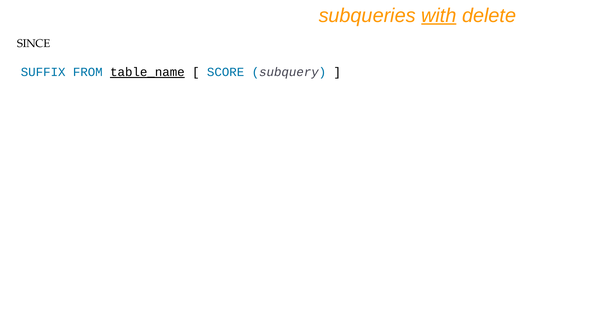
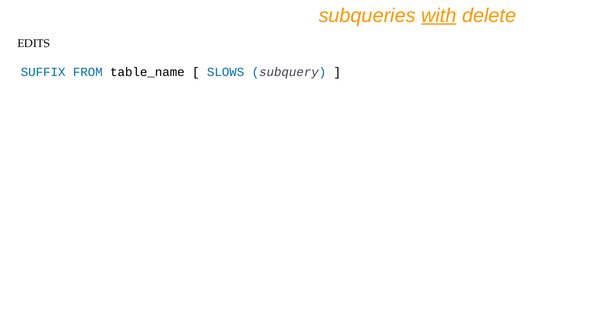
SINCE: SINCE -> EDITS (34, 43)
table_name underline: present -> none (147, 72)
SCORE: SCORE -> SLOWS (226, 72)
